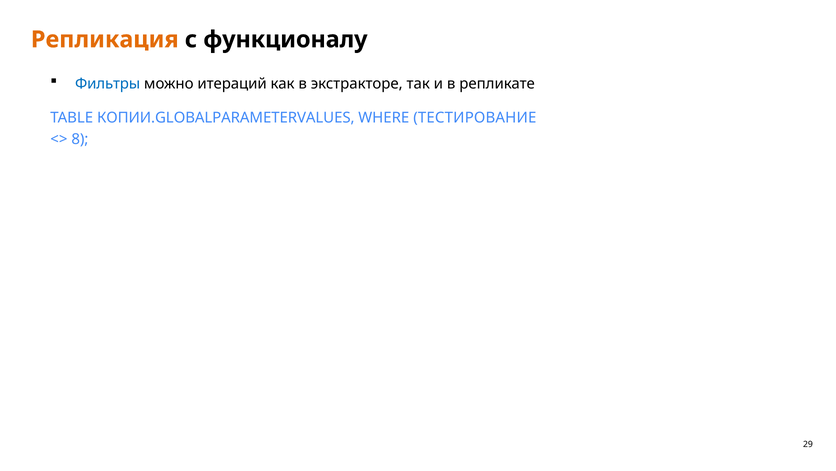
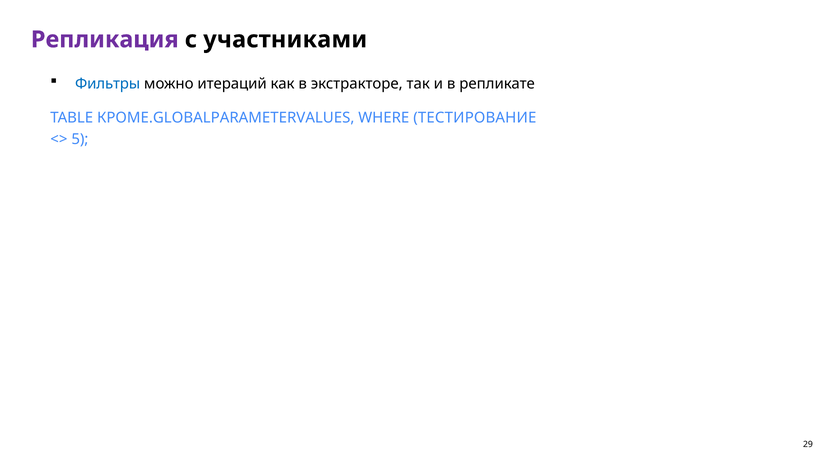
Репликация colour: orange -> purple (105, 40)
функционалу: функционалу -> участниками (285, 40)
КОПИИ.GLOBALPARAMETERVALUES: КОПИИ.GLOBALPARAMETERVALUES -> КРОМЕ.GLOBALPARAMETERVALUES (226, 118)
8: 8 -> 5 (80, 139)
